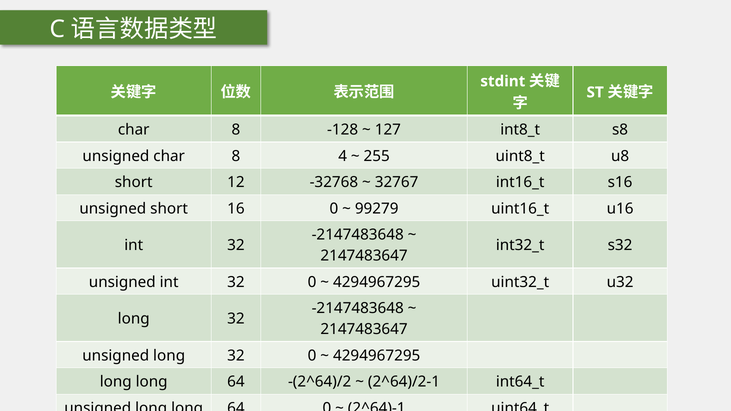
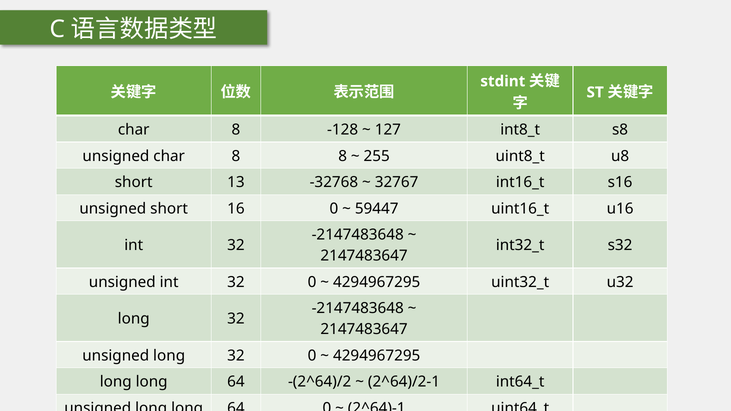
8 4: 4 -> 8 (343, 156)
12: 12 -> 13 (236, 182)
99279: 99279 -> 59447 (377, 209)
